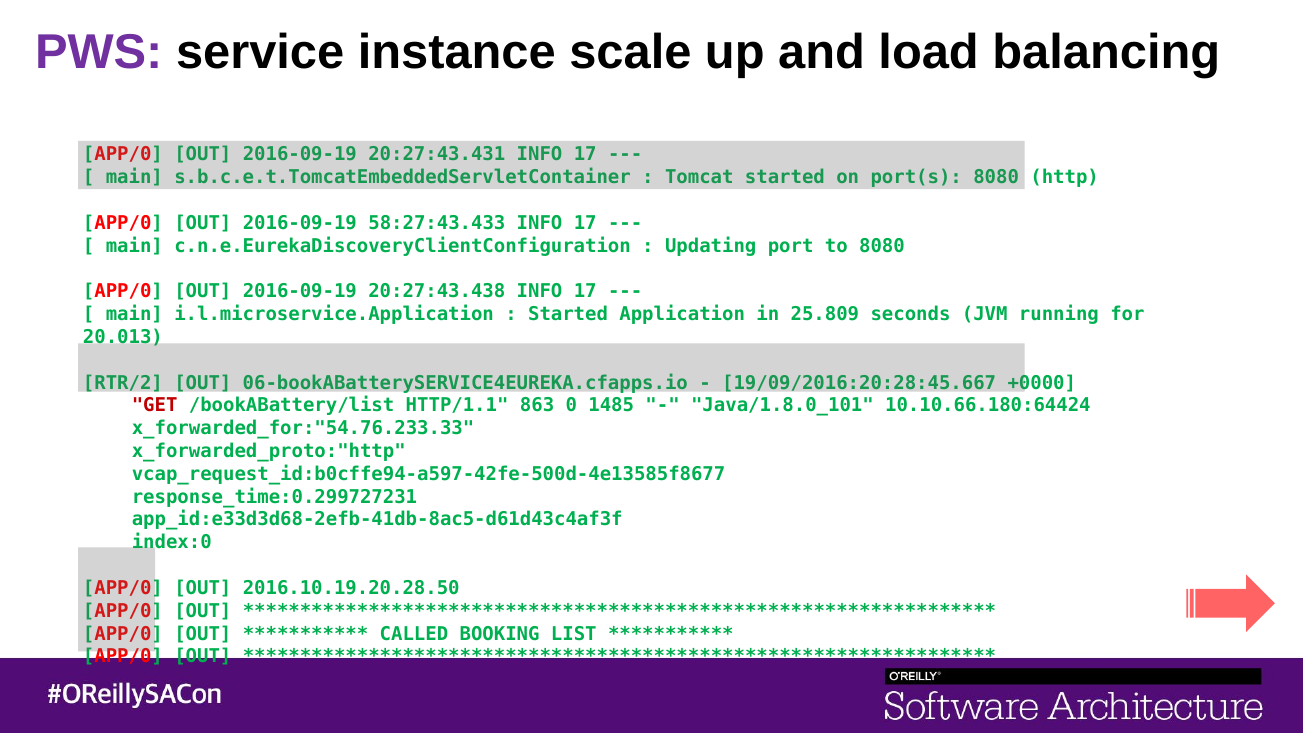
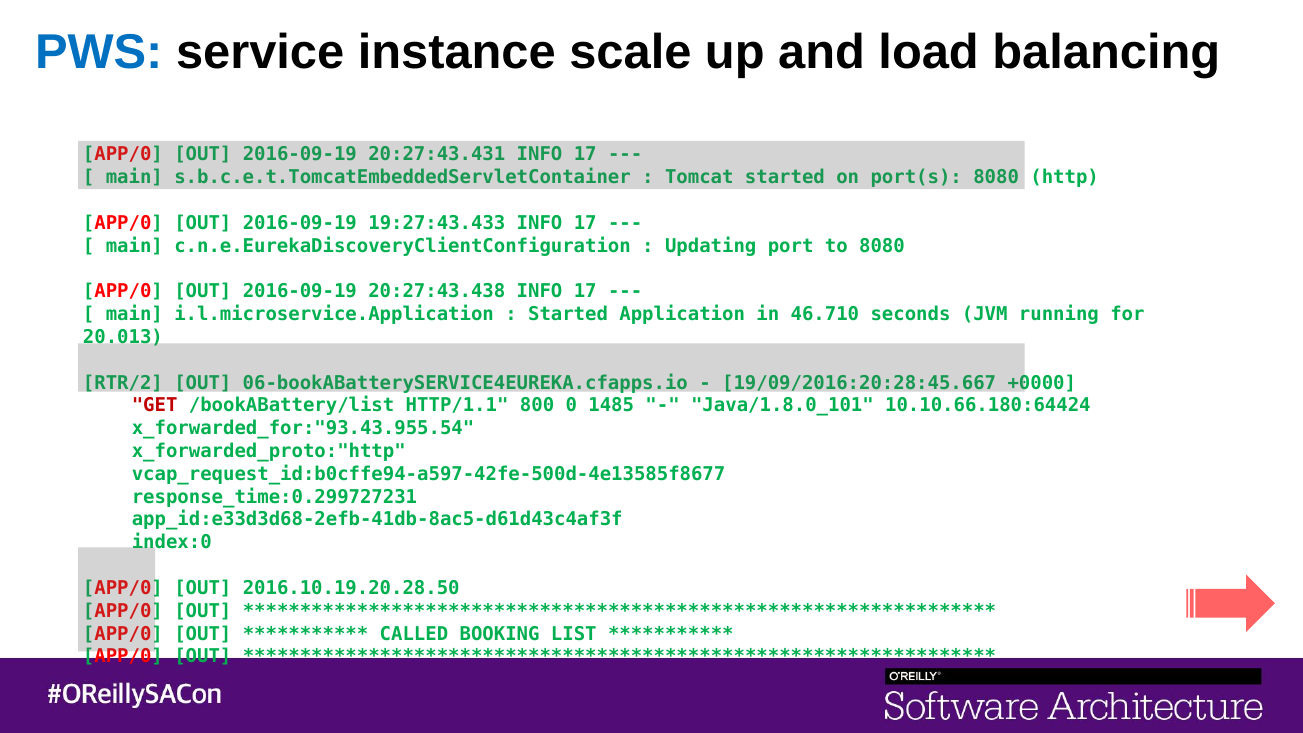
PWS colour: purple -> blue (99, 53)
58:27:43.433: 58:27:43.433 -> 19:27:43.433 (437, 223)
25.809: 25.809 -> 46.710 (825, 314)
863: 863 -> 800 (537, 406)
x_forwarded_for:"54.76.233.33: x_forwarded_for:"54.76.233.33 -> x_forwarded_for:"93.43.955.54 (303, 428)
